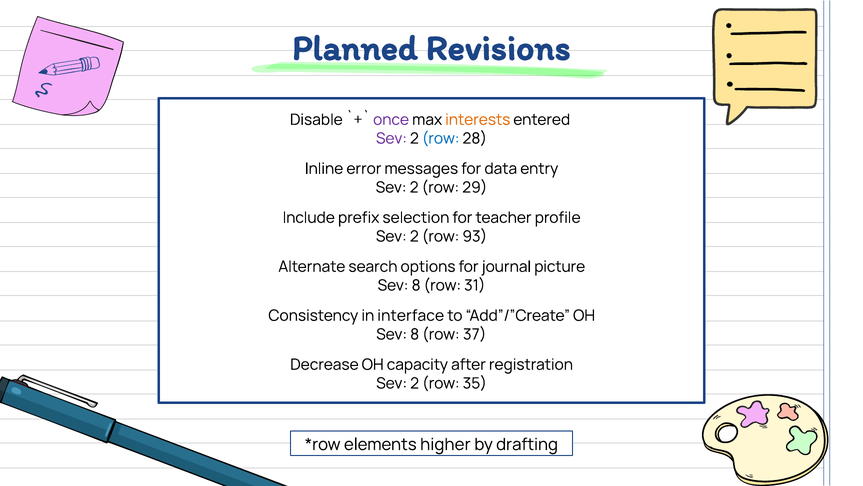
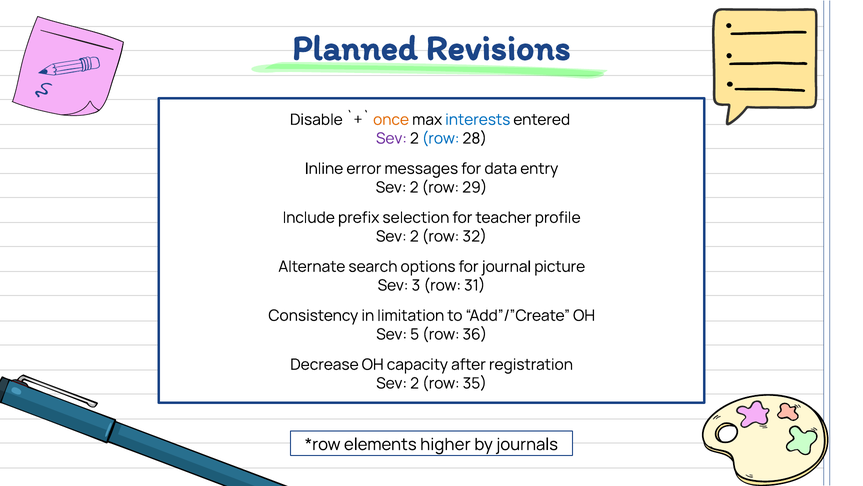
once colour: purple -> orange (391, 120)
interests colour: orange -> blue (478, 120)
93: 93 -> 32 (475, 236)
8: 8 -> 3 (416, 285)
interface: interface -> limitation (411, 315)
8: 8 -> 5 (415, 334)
37: 37 -> 36 (475, 334)
drafting: drafting -> journals (527, 444)
